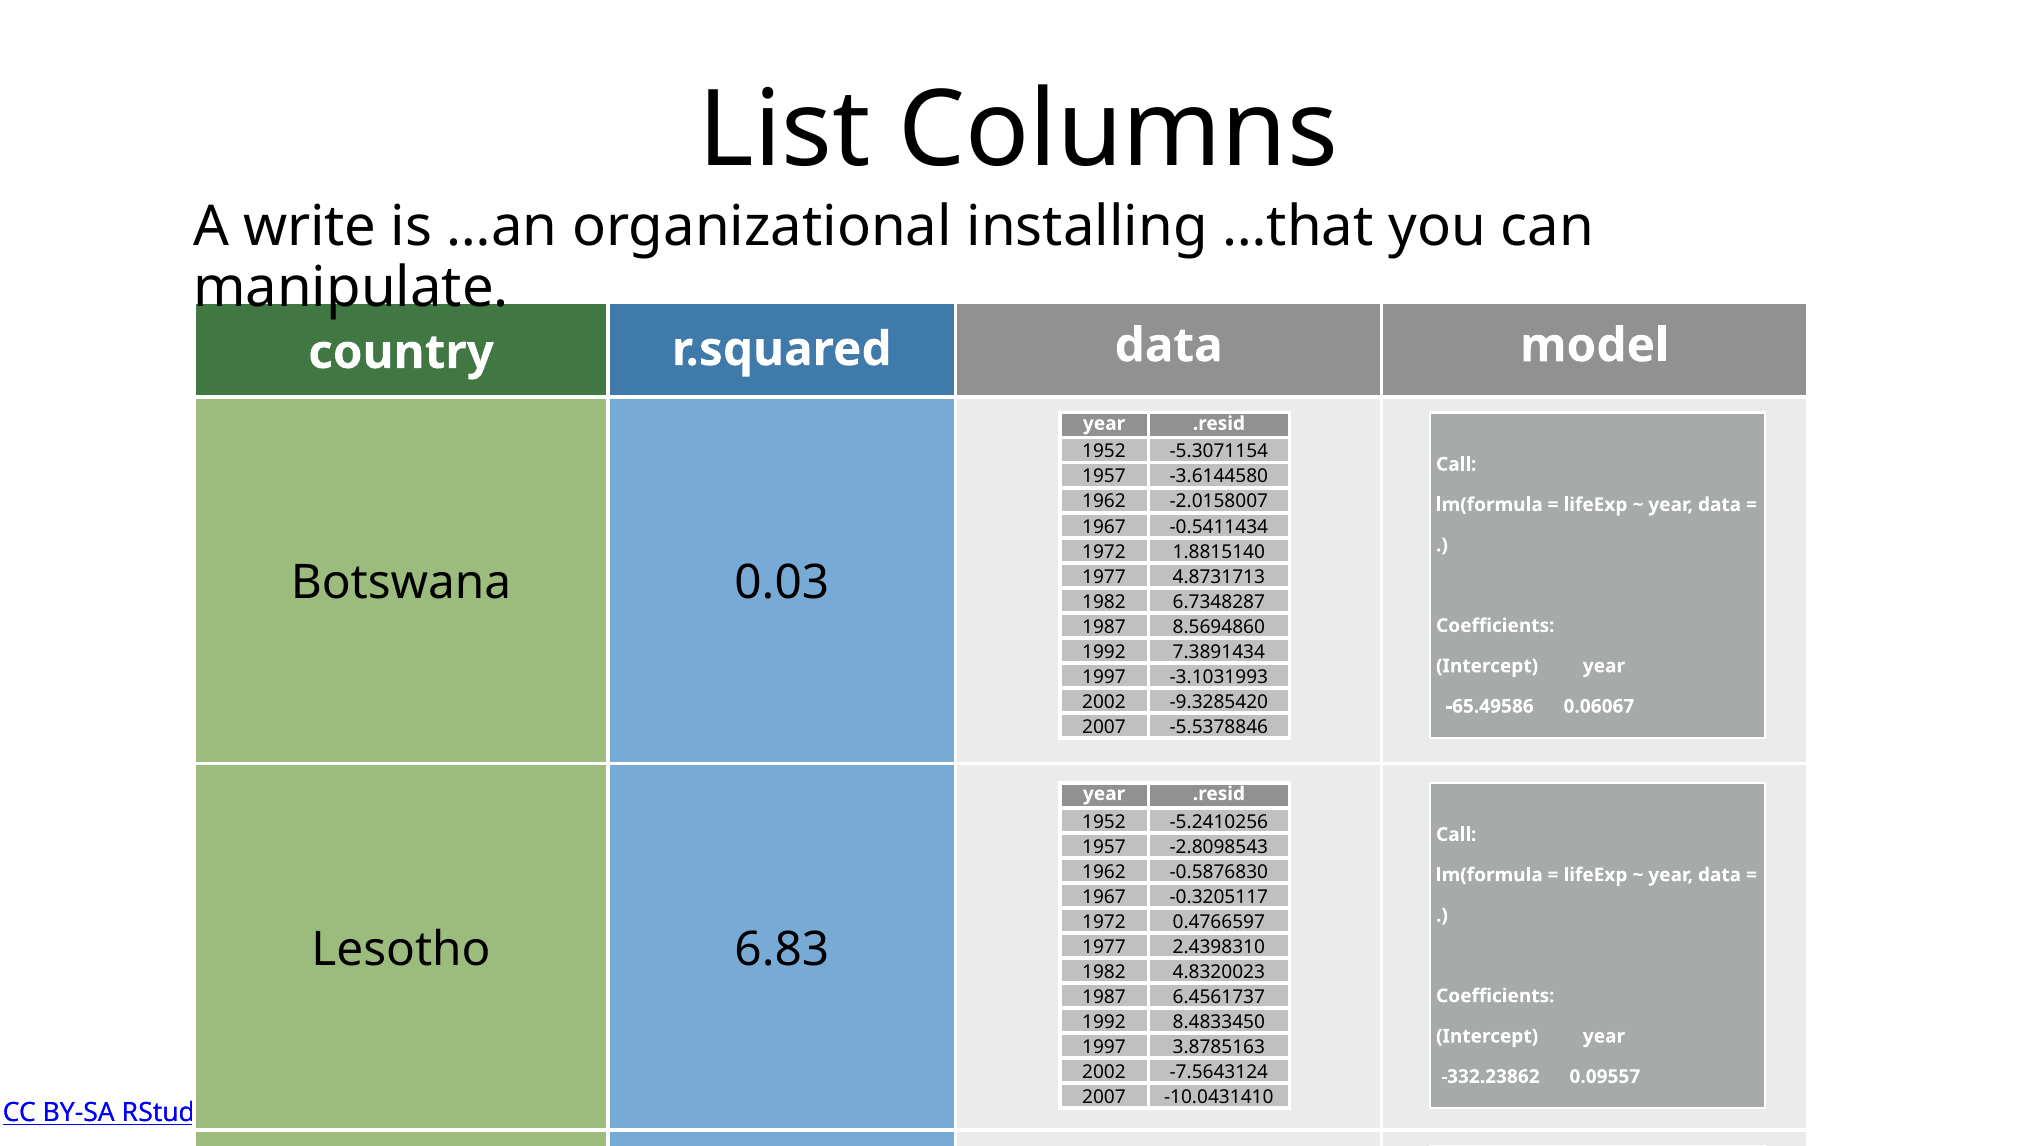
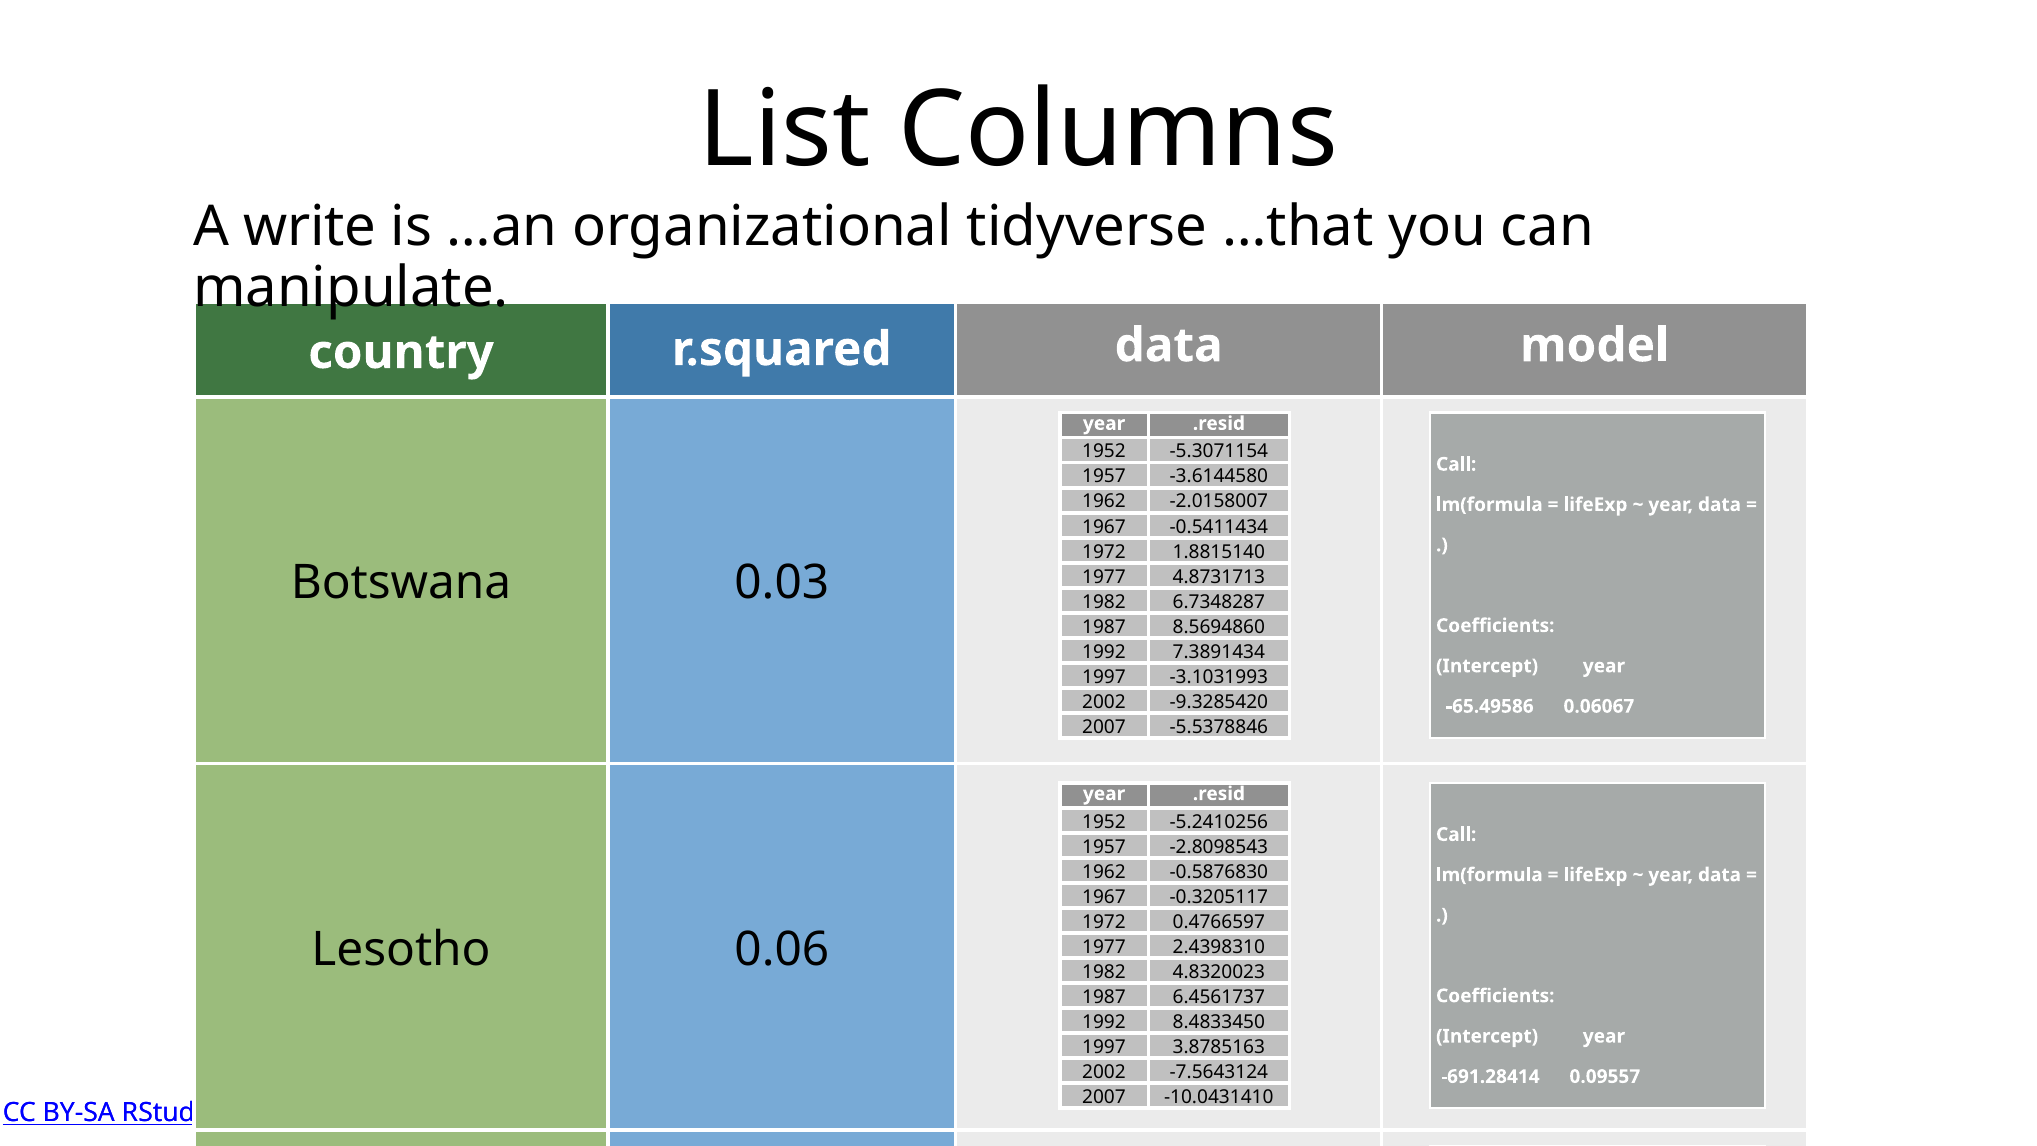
installing: installing -> tidyverse (1087, 227)
6.83: 6.83 -> 0.06 (782, 949)
-332.23862: -332.23862 -> -691.28414 (1490, 1076)
